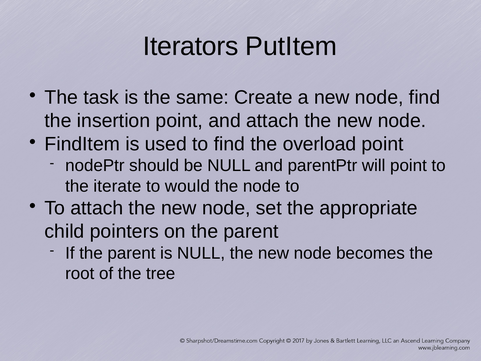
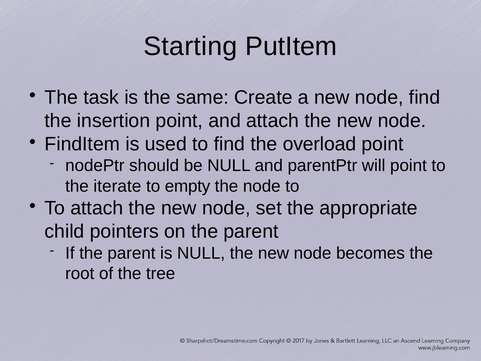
Iterators: Iterators -> Starting (190, 46)
would: would -> empty (188, 186)
